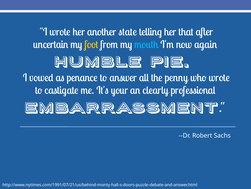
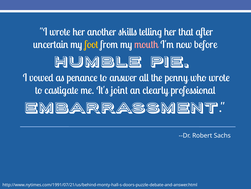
state: state -> skills (128, 32)
mouth colour: light blue -> pink (146, 44)
again: again -> before (206, 44)
your: your -> joint (119, 90)
